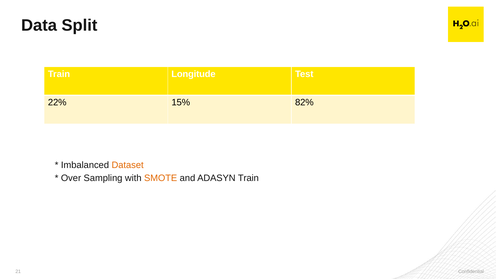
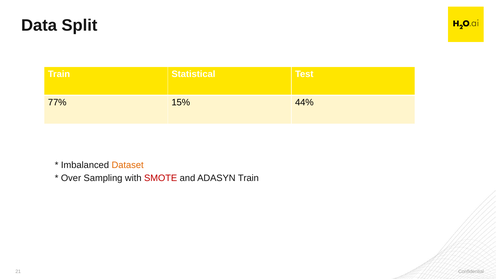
Longitude: Longitude -> Statistical (193, 74)
22%: 22% -> 77% (57, 102)
82%: 82% -> 44% (304, 102)
SMOTE colour: orange -> red (161, 178)
